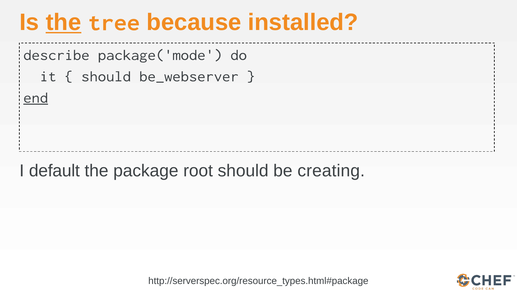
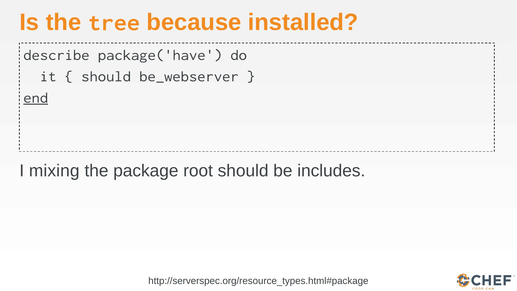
the underline: present -> none (63, 22)
package('mode: package('mode -> package('have (160, 55)
default: default -> mixing (54, 171)
creating: creating -> includes (331, 171)
